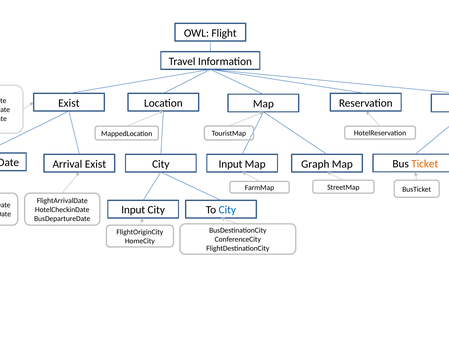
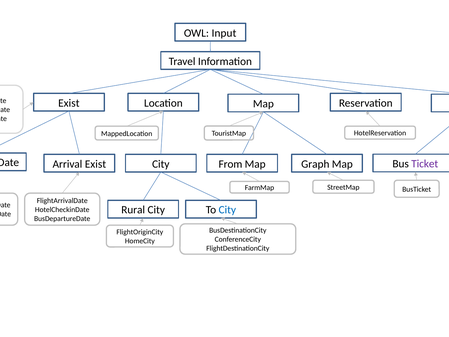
Flight: Flight -> Input (224, 33)
City Input: Input -> From (230, 164)
Ticket colour: orange -> purple (425, 164)
Input: Input -> Rural (133, 210)
